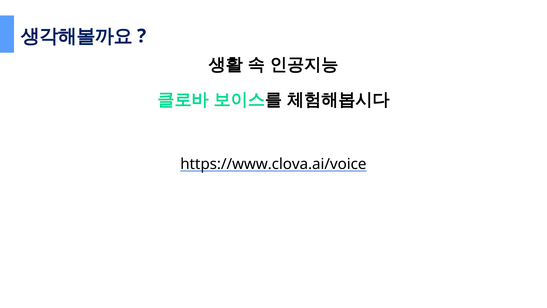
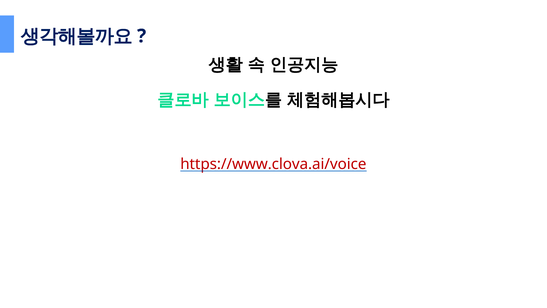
https://www.clova.ai/voice colour: black -> red (273, 164)
